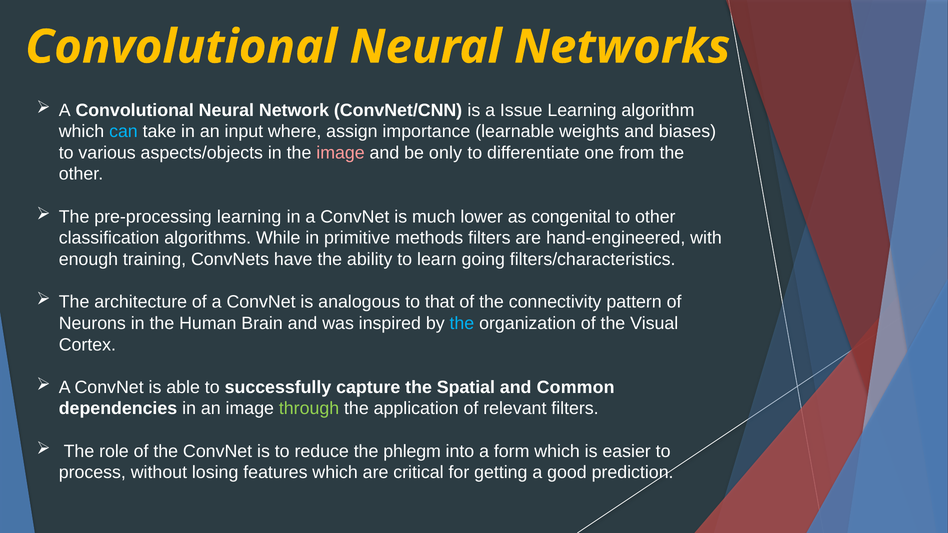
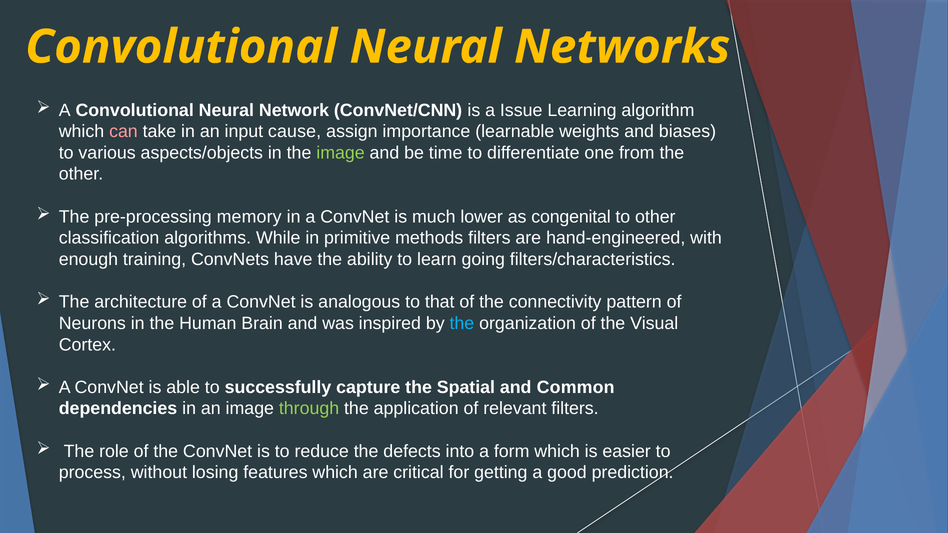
can colour: light blue -> pink (123, 132)
where: where -> cause (295, 132)
image colour: pink -> light green (341, 153)
only: only -> time (446, 153)
pre-processing learning: learning -> memory (249, 217)
phlegm: phlegm -> defects (412, 451)
